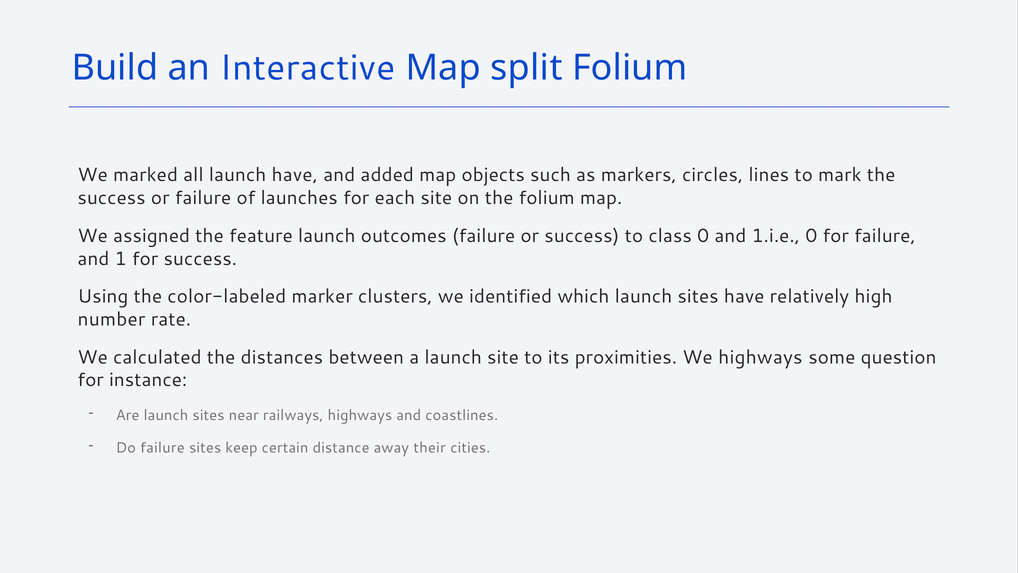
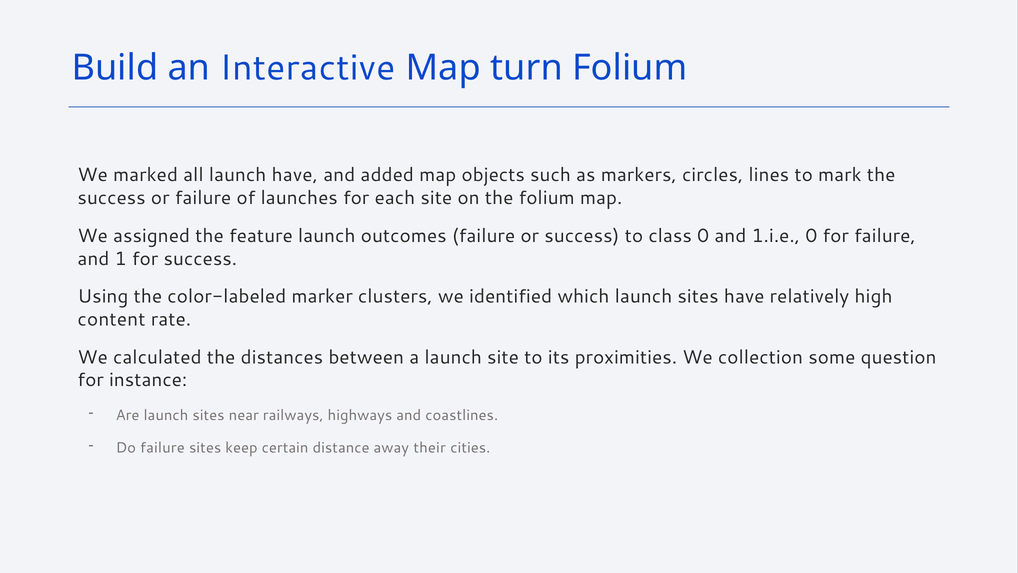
split: split -> turn (526, 68)
number: number -> content (112, 319)
We highways: highways -> collection (760, 357)
